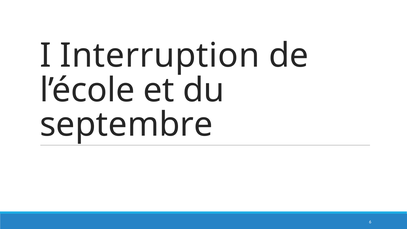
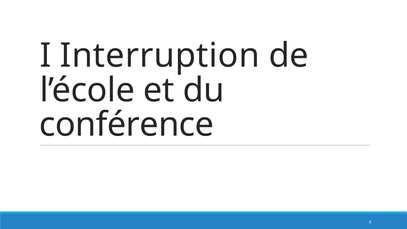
septembre: septembre -> conférence (127, 125)
